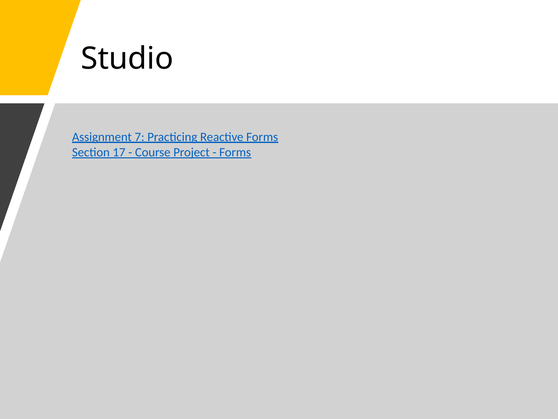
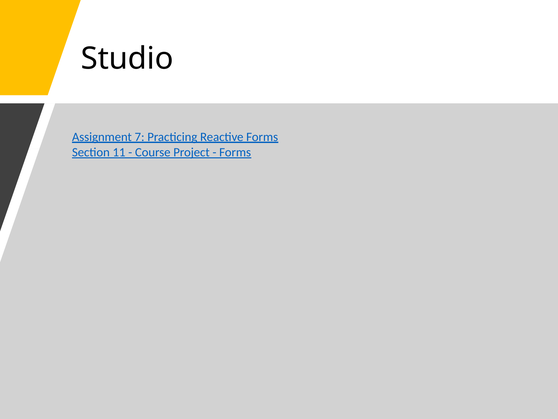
17: 17 -> 11 (119, 152)
